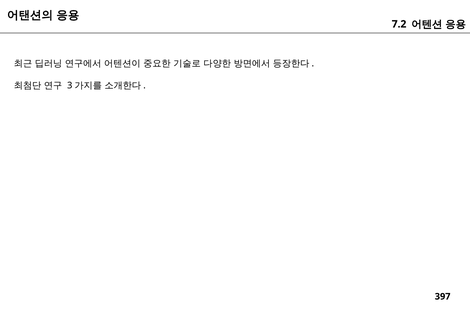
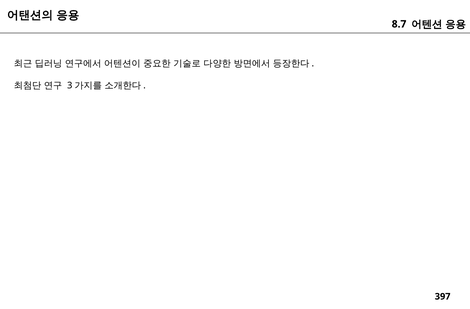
7.2: 7.2 -> 8.7 (399, 24)
